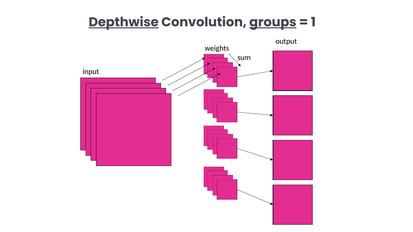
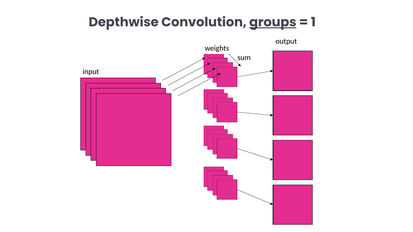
Depthwise underline: present -> none (124, 22)
